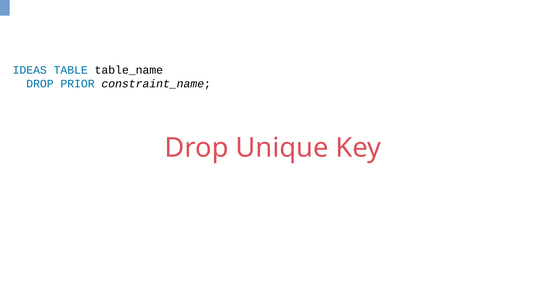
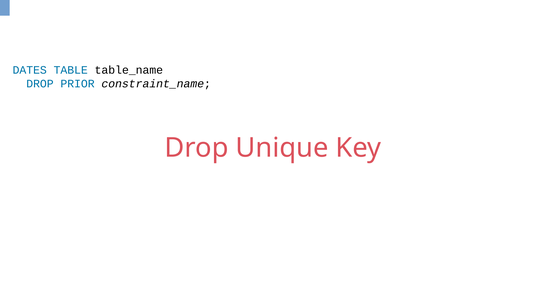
IDEAS: IDEAS -> DATES (30, 70)
